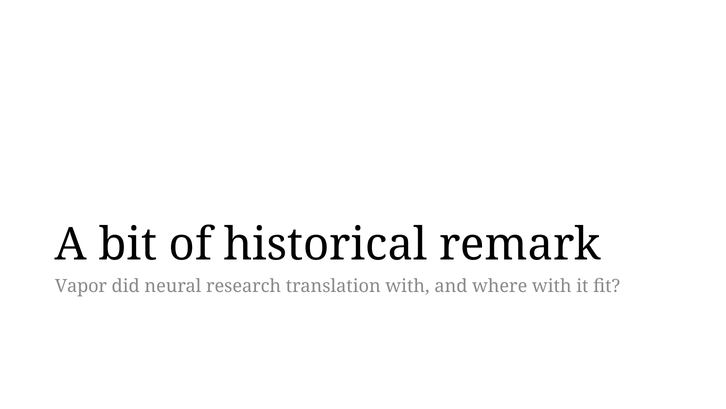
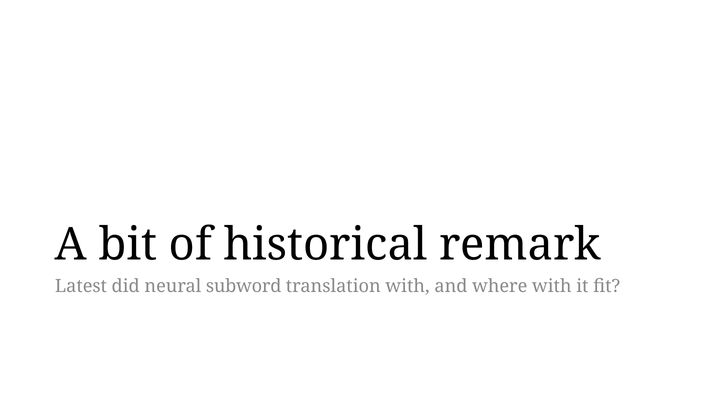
Vapor: Vapor -> Latest (81, 286)
research: research -> subword (244, 286)
